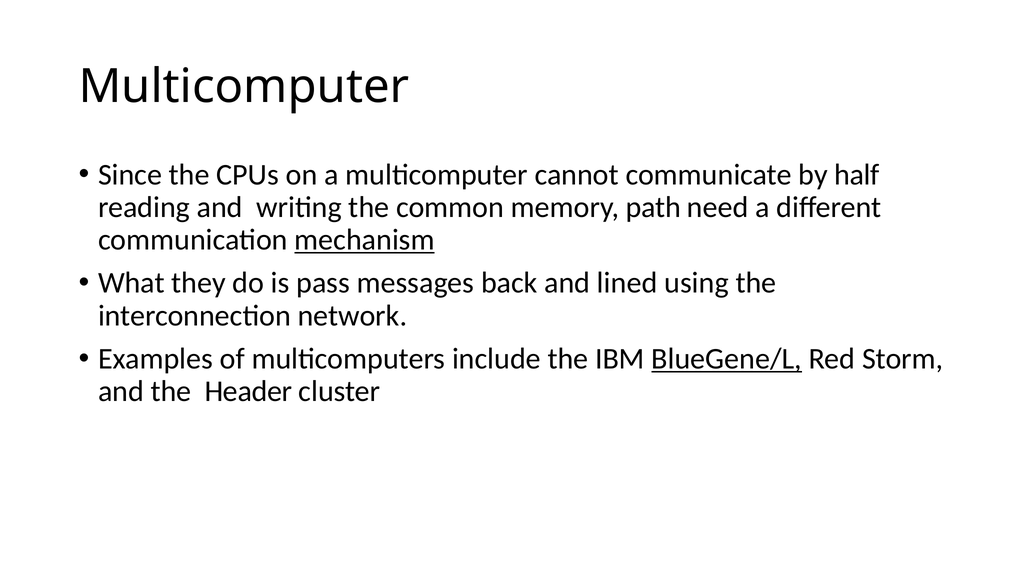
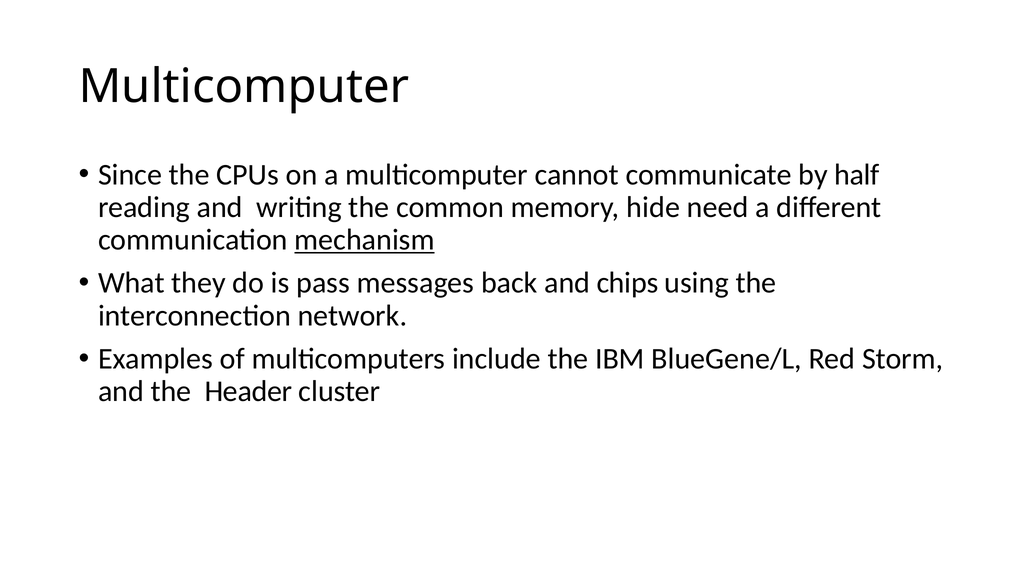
path: path -> hide (653, 207)
lined: lined -> chips (627, 283)
BlueGene/L underline: present -> none (727, 359)
